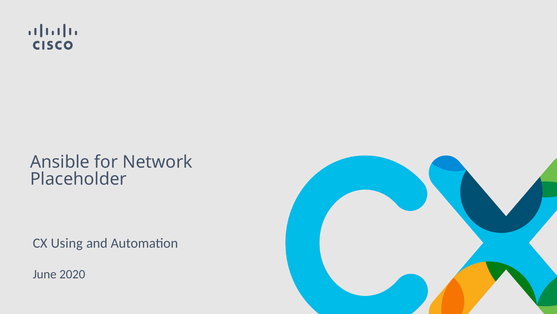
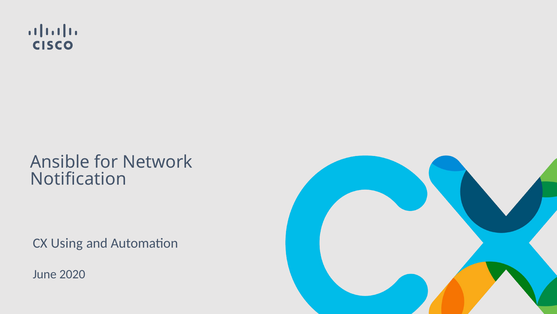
Placeholder: Placeholder -> Notification (78, 179)
